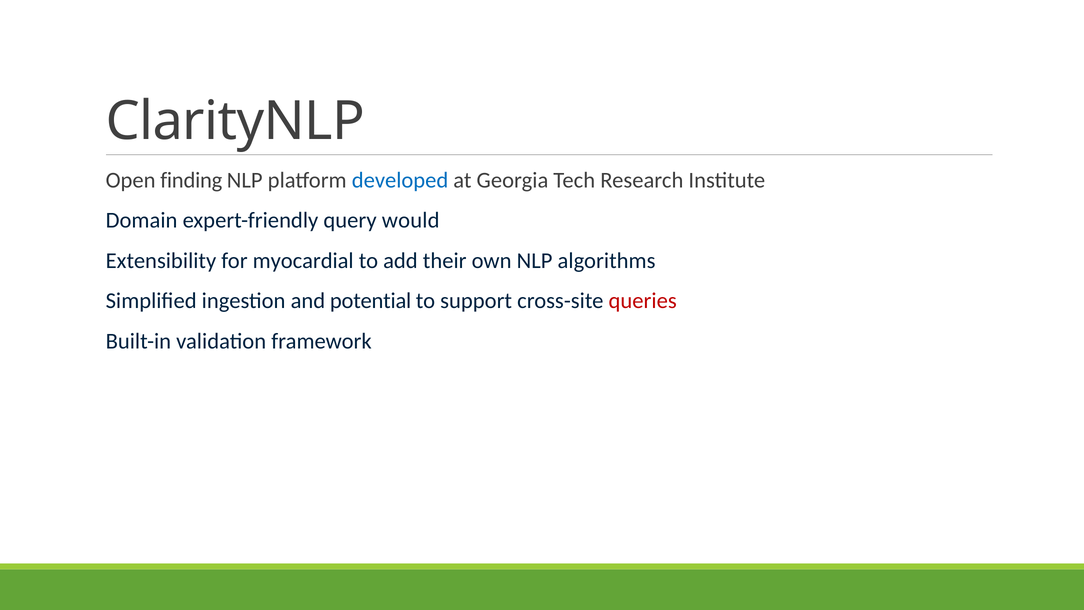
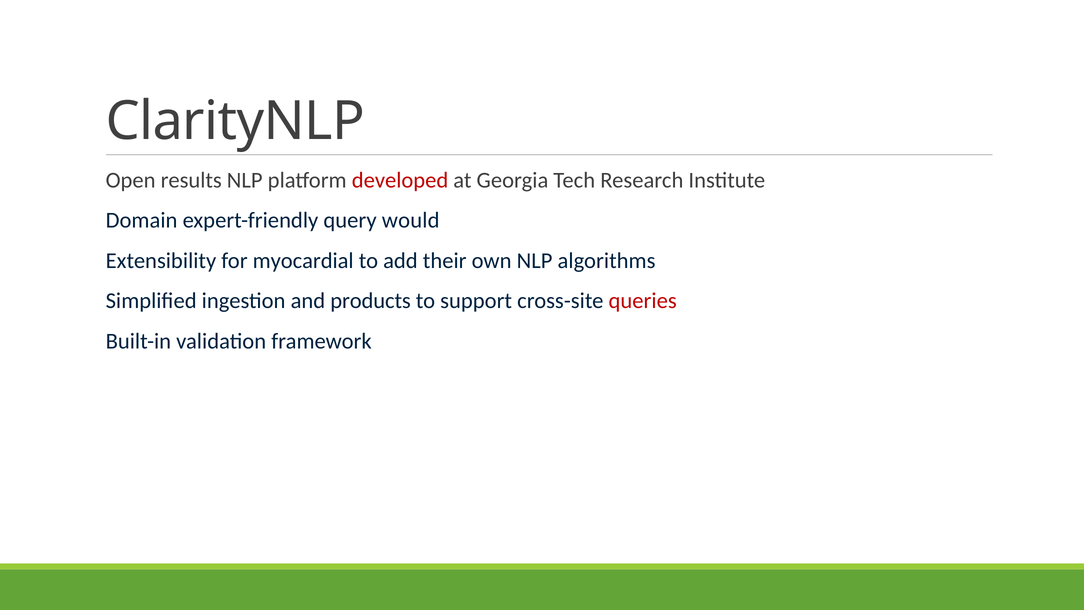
finding: finding -> results (191, 180)
developed colour: blue -> red (400, 180)
potential: potential -> products (371, 301)
